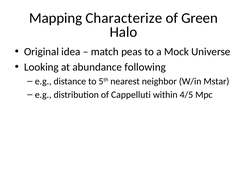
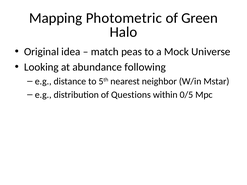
Characterize: Characterize -> Photometric (124, 18)
Cappelluti: Cappelluti -> Questions (131, 95)
4/5: 4/5 -> 0/5 (186, 95)
